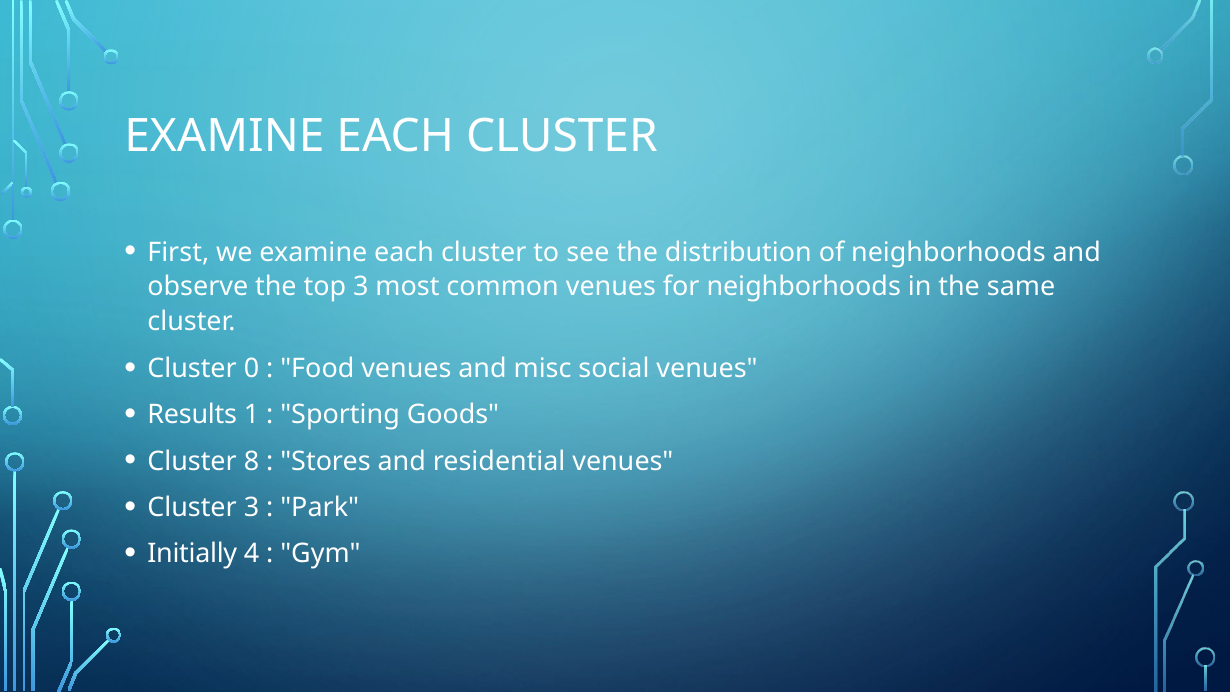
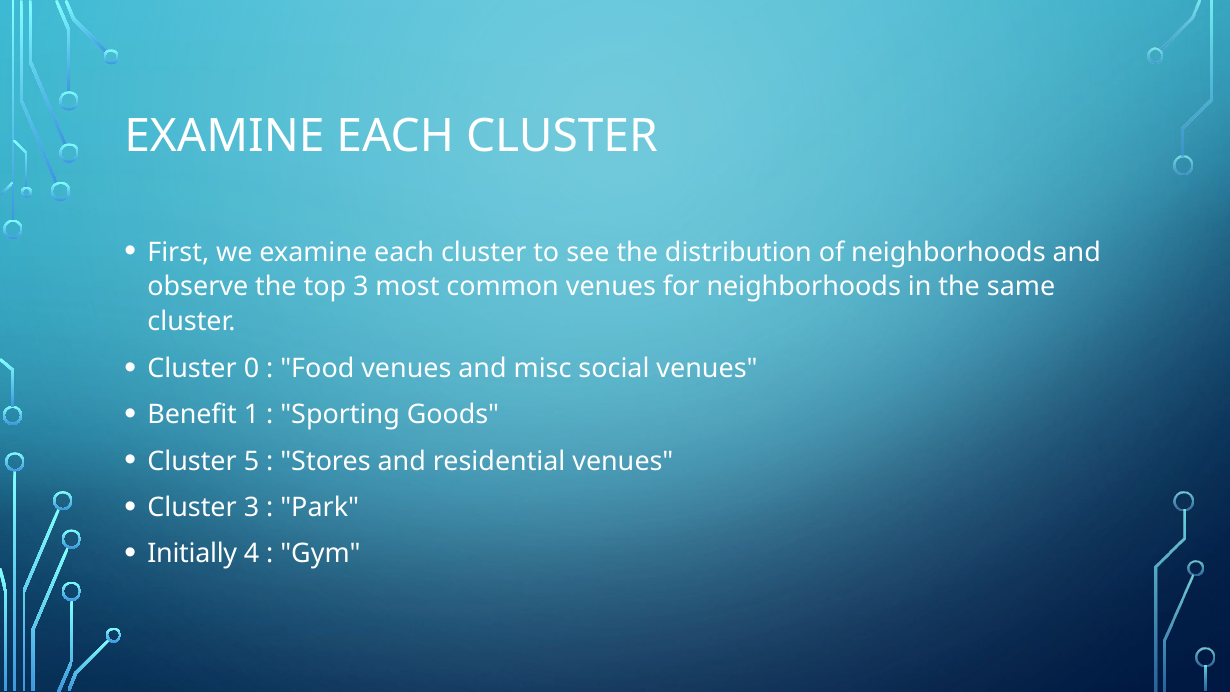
Results: Results -> Benefit (192, 415)
8: 8 -> 5 (251, 461)
